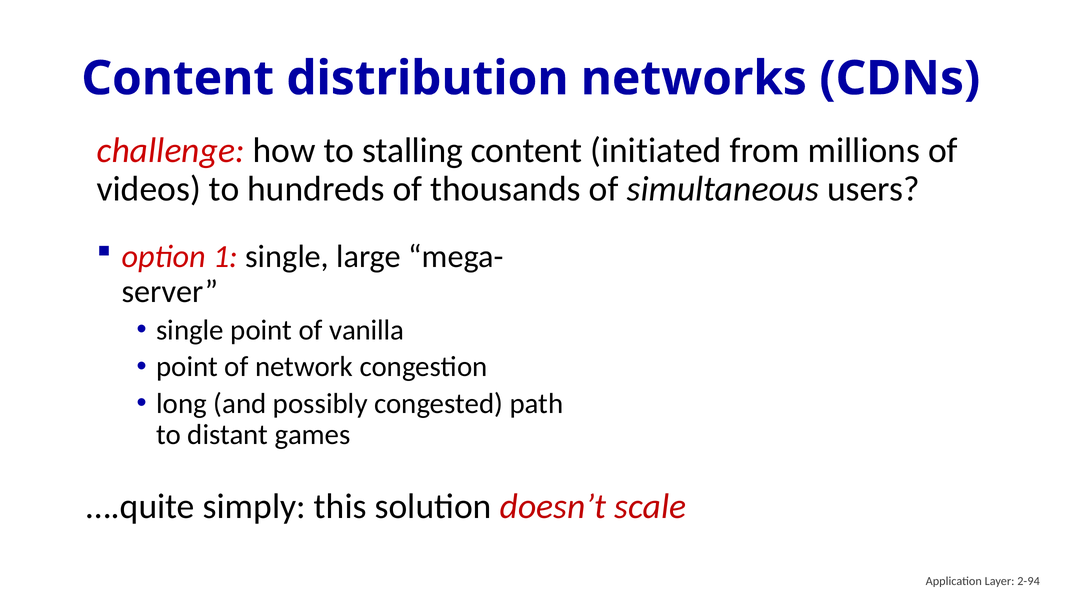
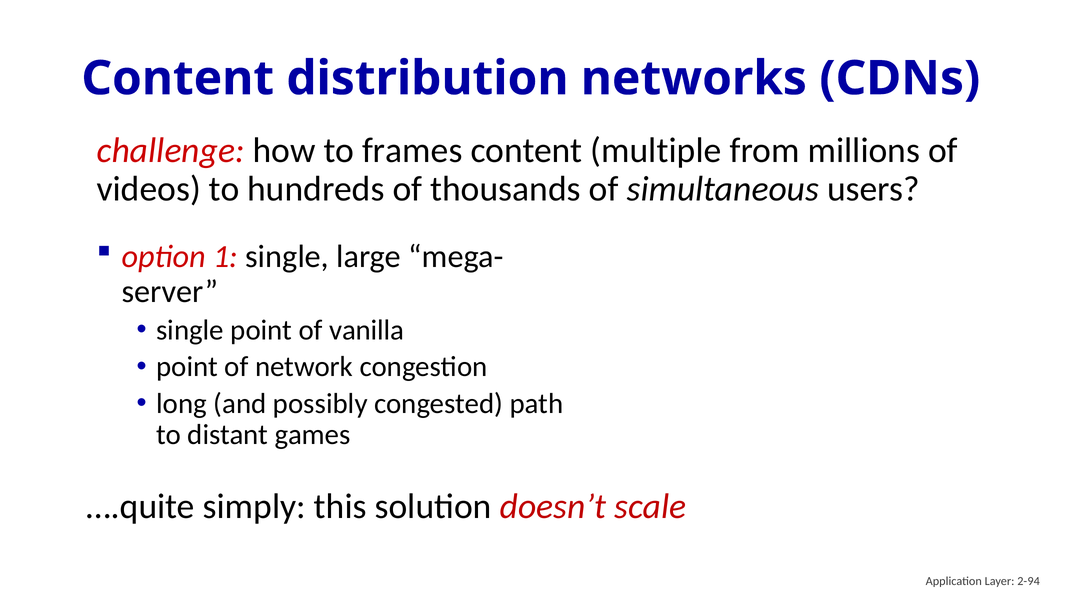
stalling: stalling -> frames (412, 150)
initiated: initiated -> multiple (656, 150)
